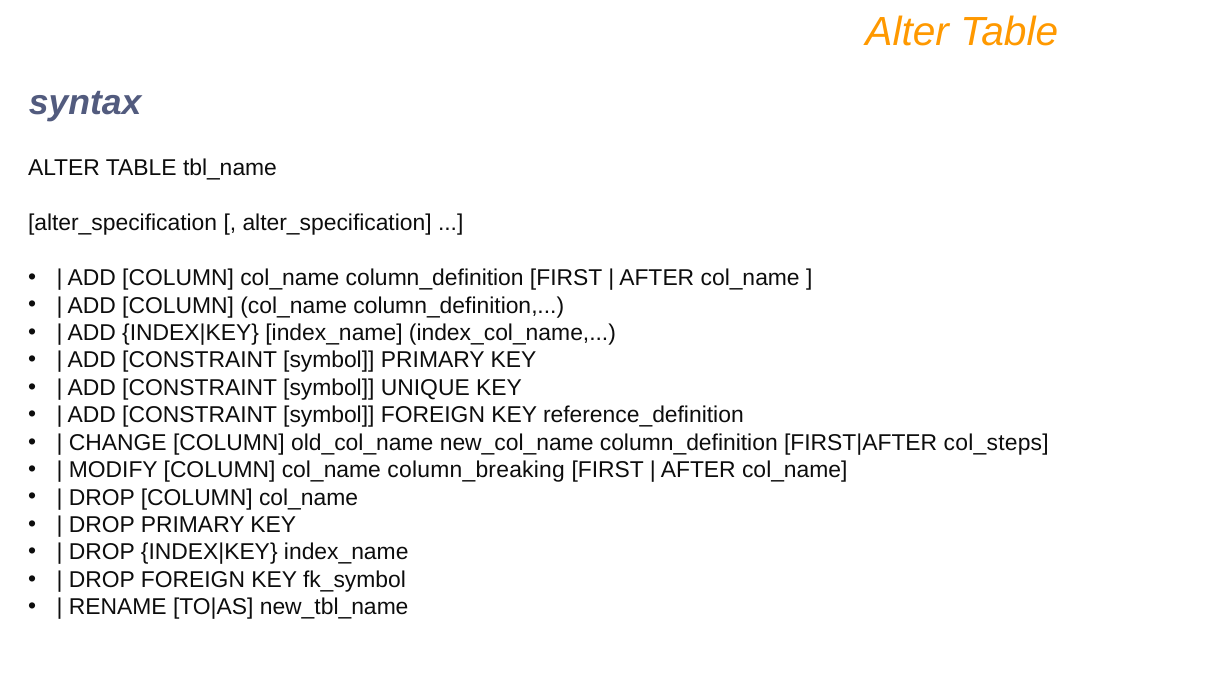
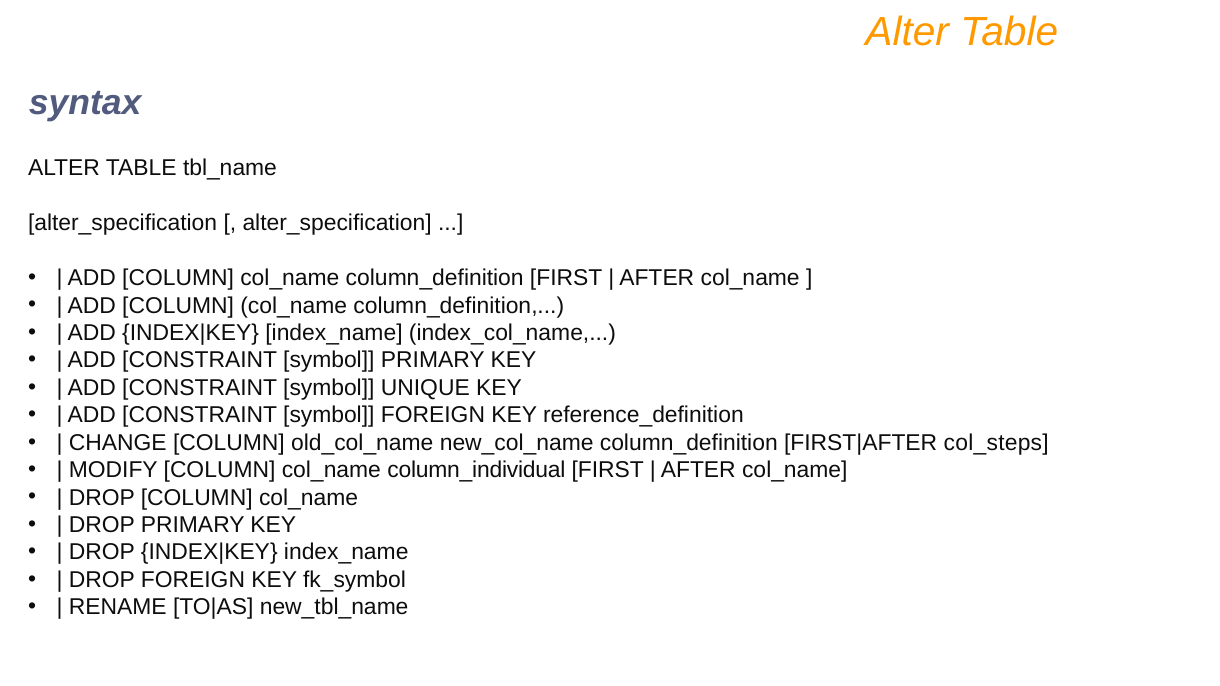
column_breaking: column_breaking -> column_individual (476, 470)
